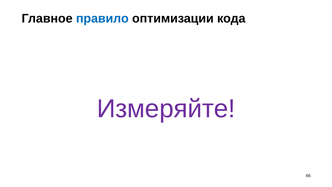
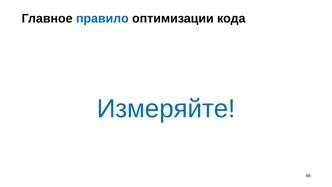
Измеряйте colour: purple -> blue (166, 109)
